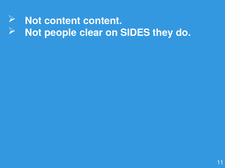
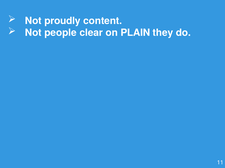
Not content: content -> proudly (62, 21)
SIDES: SIDES -> PLAIN (135, 33)
